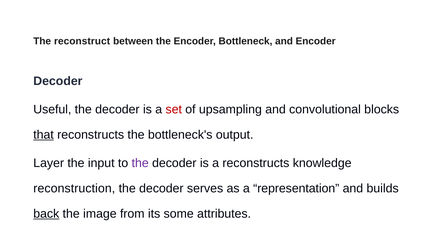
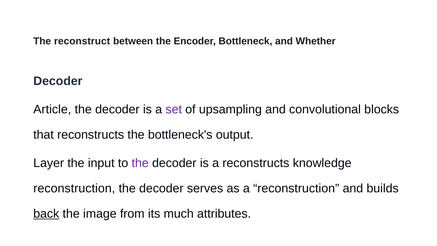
and Encoder: Encoder -> Whether (316, 41)
Useful: Useful -> Article (52, 109)
set colour: red -> purple (174, 109)
that underline: present -> none (44, 135)
a representation: representation -> reconstruction (296, 188)
some: some -> much (179, 214)
